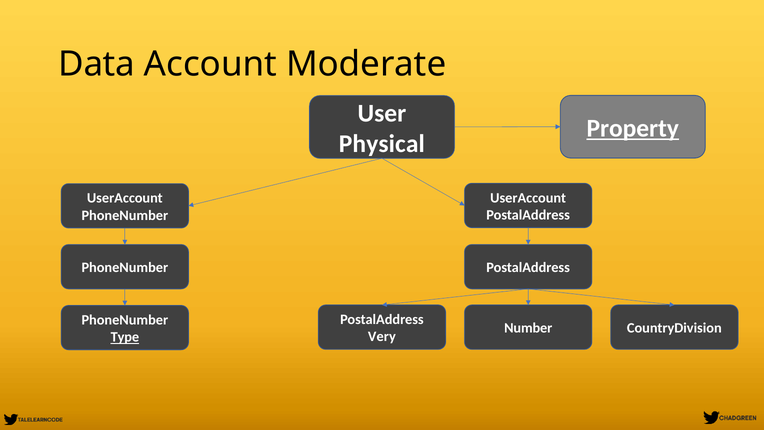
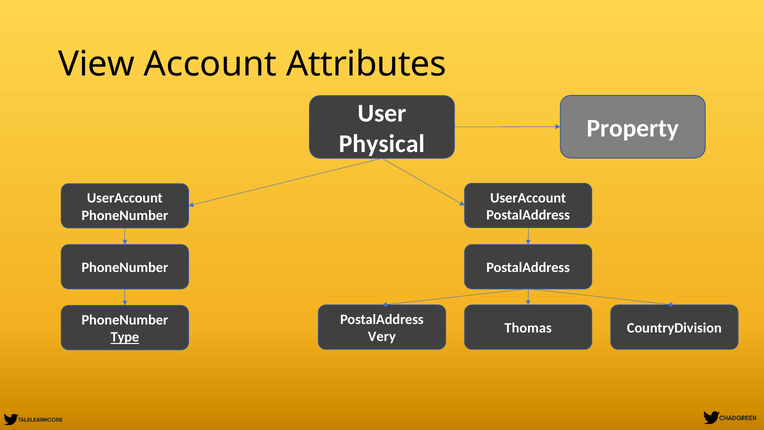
Data: Data -> View (97, 64)
Moderate: Moderate -> Attributes (366, 64)
Property underline: present -> none (633, 128)
Number: Number -> Thomas (528, 328)
